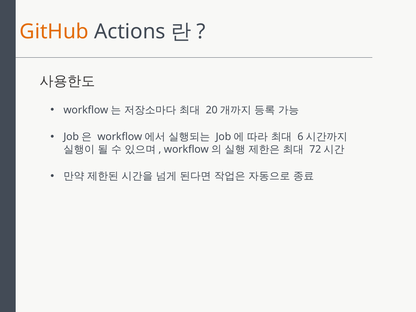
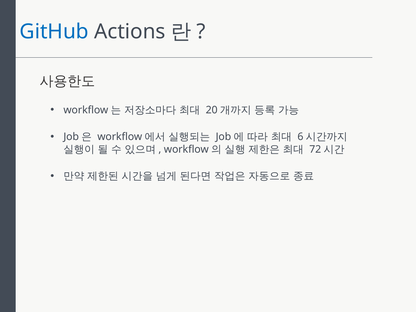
GitHub colour: orange -> blue (54, 32)
